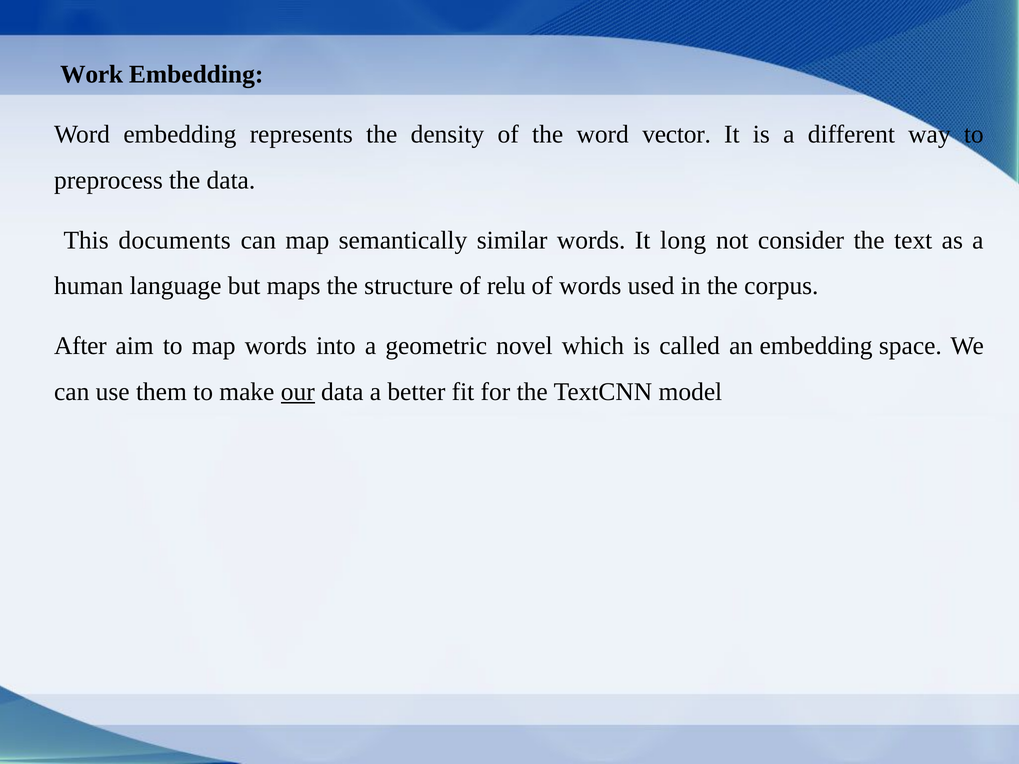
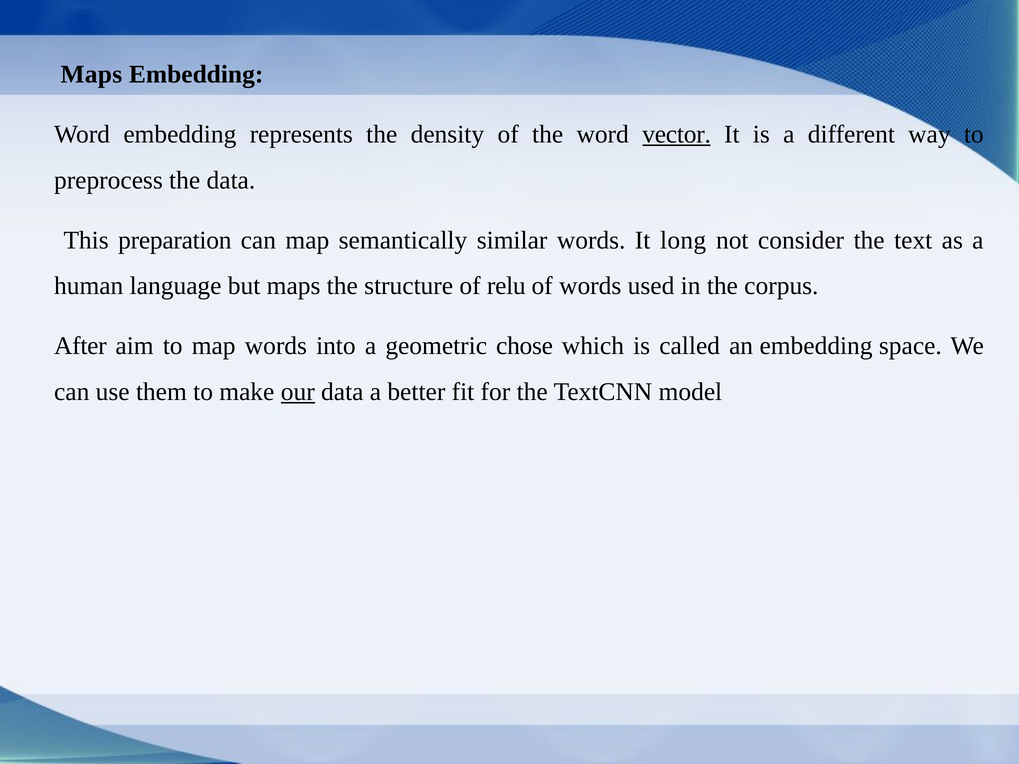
Work: Work -> Maps (91, 74)
vector underline: none -> present (677, 134)
documents: documents -> preparation (175, 240)
novel: novel -> chose (525, 346)
